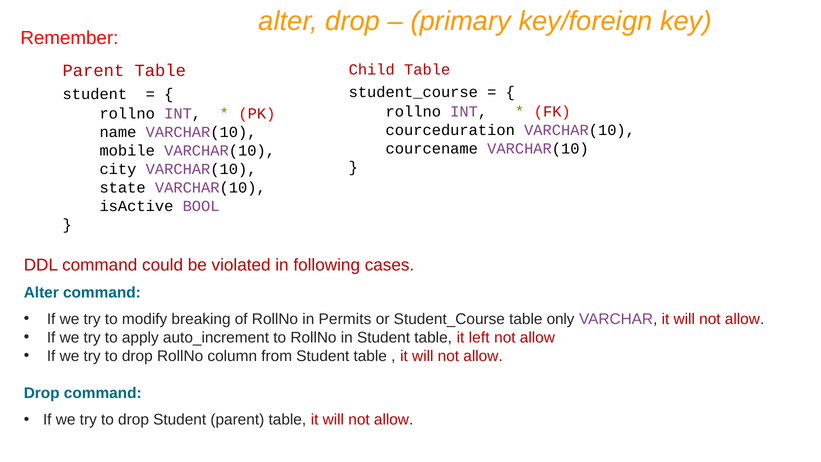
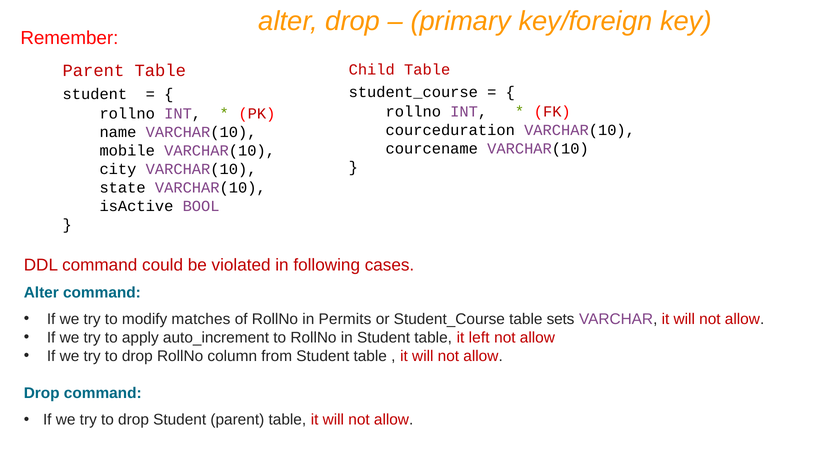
breaking: breaking -> matches (201, 319)
only: only -> sets (561, 319)
